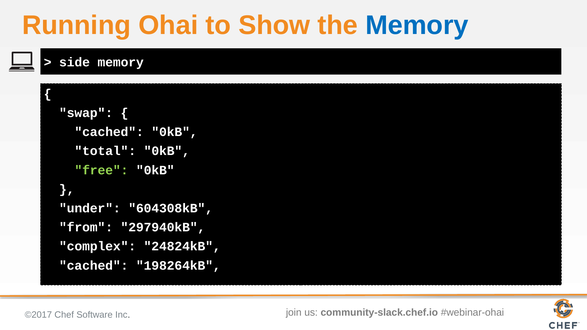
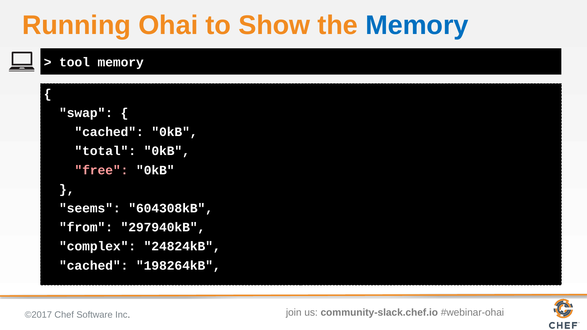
side: side -> tool (75, 62)
free colour: light green -> pink (101, 170)
under: under -> seems (90, 208)
